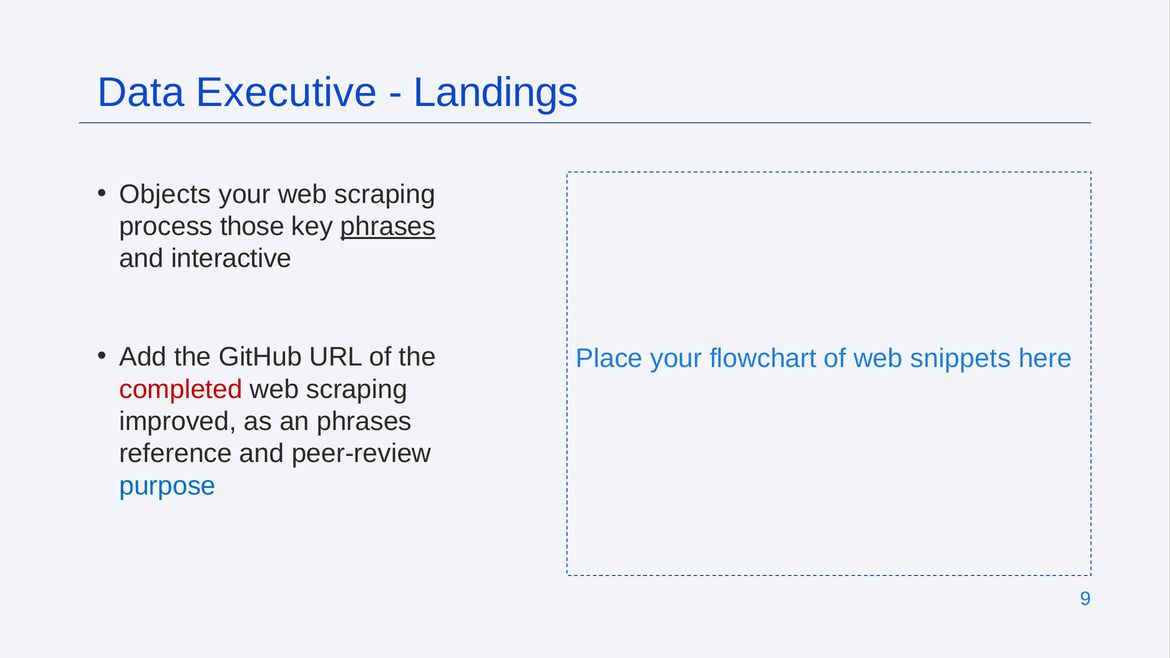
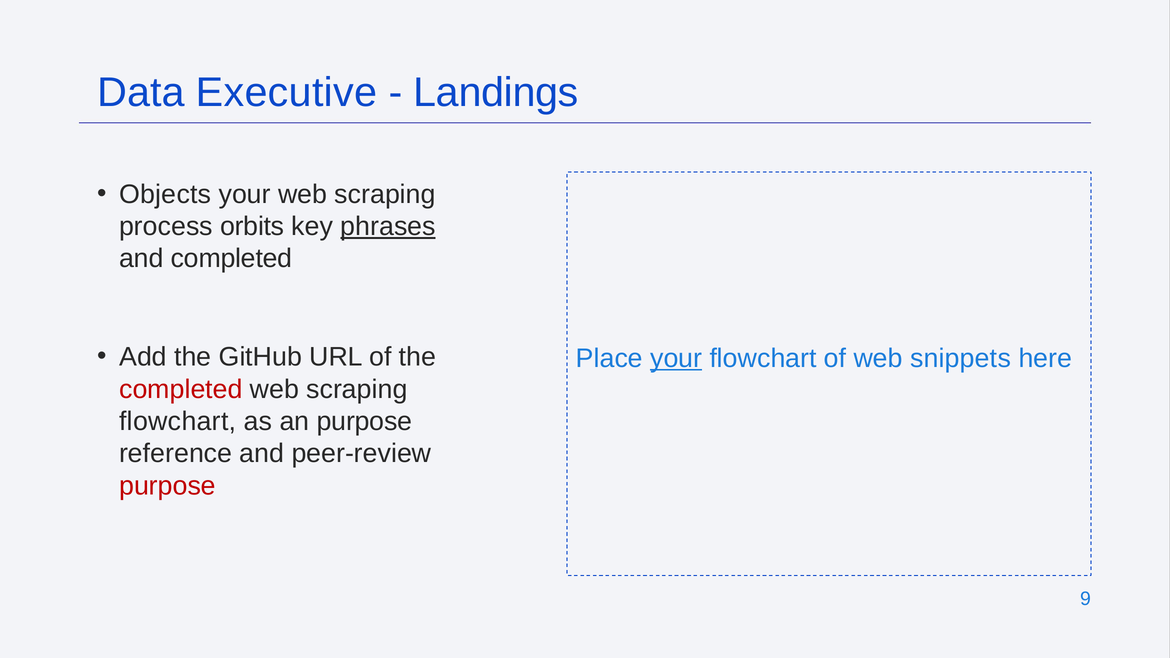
those: those -> orbits (252, 227)
and interactive: interactive -> completed (231, 259)
your underline: none -> present (676, 358)
improved: improved -> flowchart (178, 421)
an phrases: phrases -> purpose (364, 421)
purpose colour: blue -> red (168, 486)
